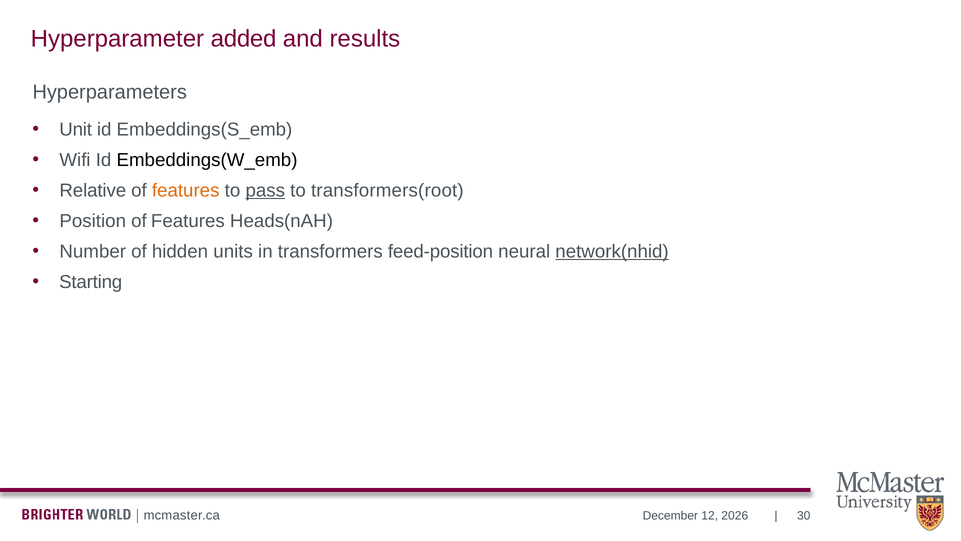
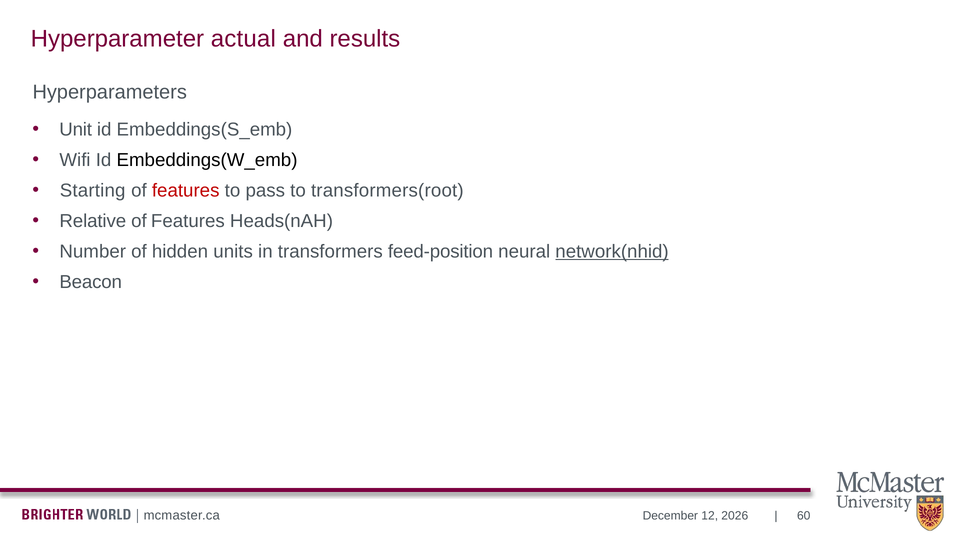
added: added -> actual (243, 39)
Relative: Relative -> Starting (93, 190)
features colour: orange -> red (186, 190)
pass underline: present -> none (265, 190)
Position: Position -> Relative (93, 221)
Starting: Starting -> Beacon (91, 282)
30: 30 -> 60 (804, 516)
